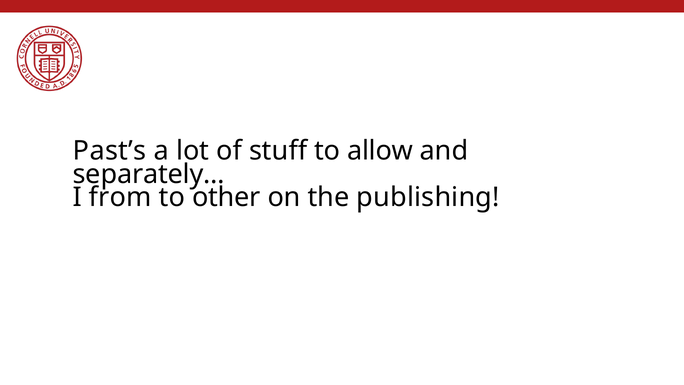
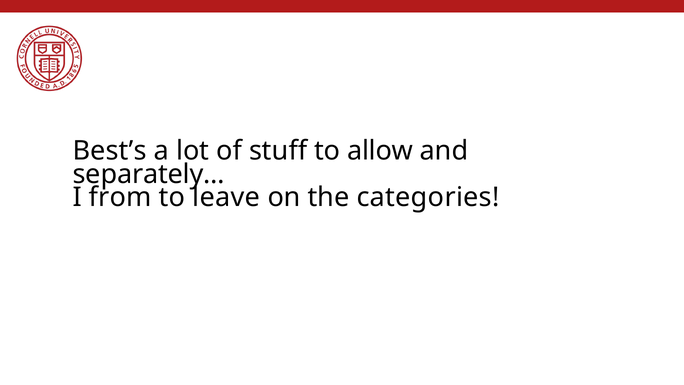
Past’s: Past’s -> Best’s (110, 151)
other: other -> leave (226, 197)
publishing: publishing -> categories (428, 197)
